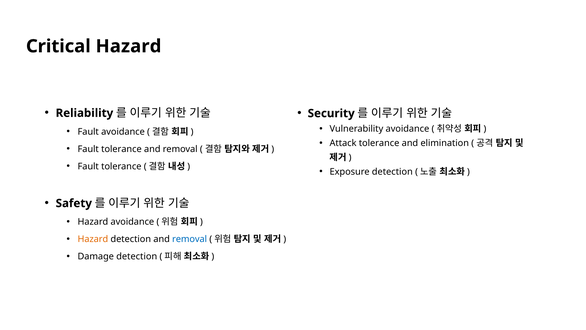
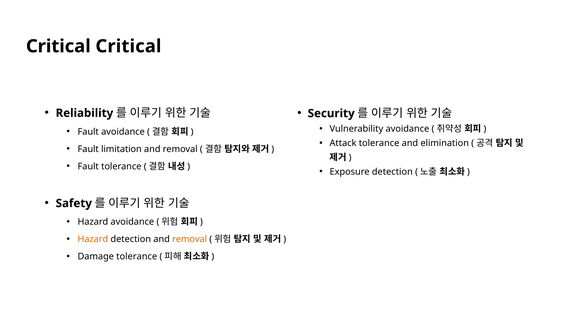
Critical Hazard: Hazard -> Critical (128, 46)
tolerance: tolerance -> limitation (121, 149)
removal colour: blue -> orange (190, 239)
Damage detection: detection -> tolerance (137, 256)
